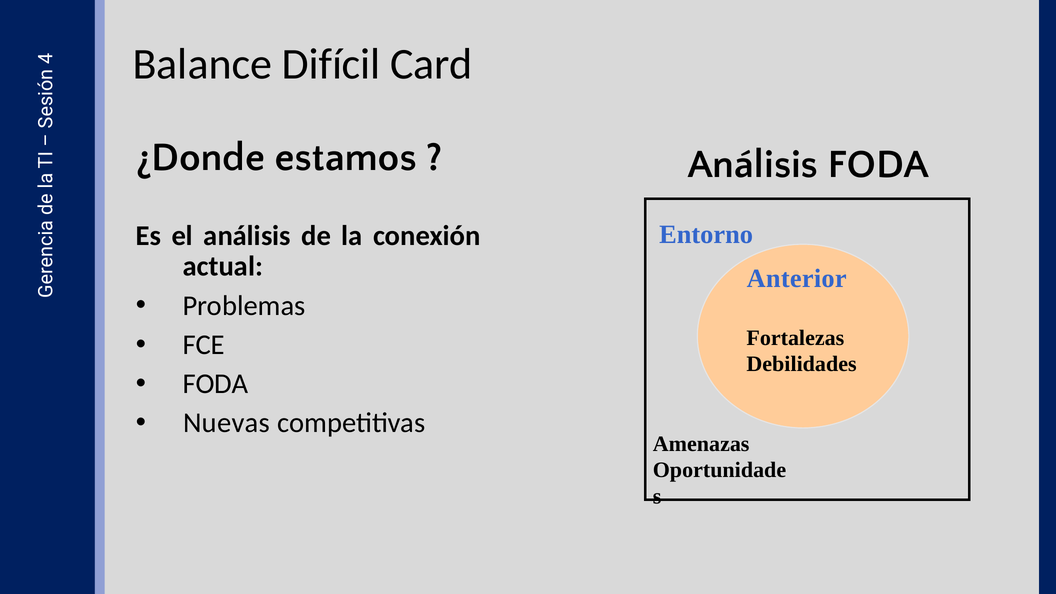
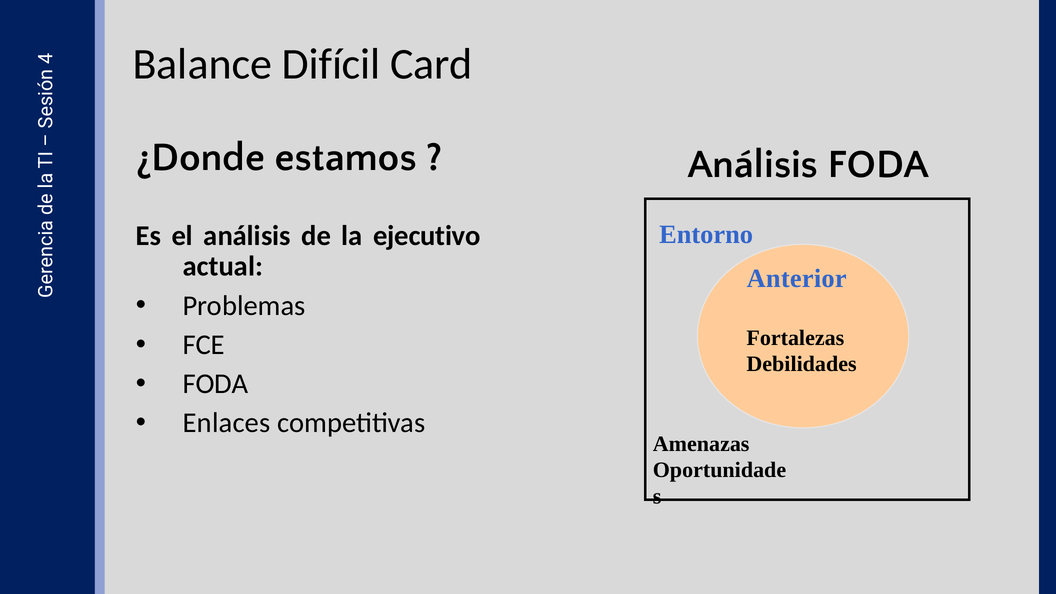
conexión: conexión -> ejecutivo (427, 236)
Nuevas: Nuevas -> Enlaces (227, 423)
